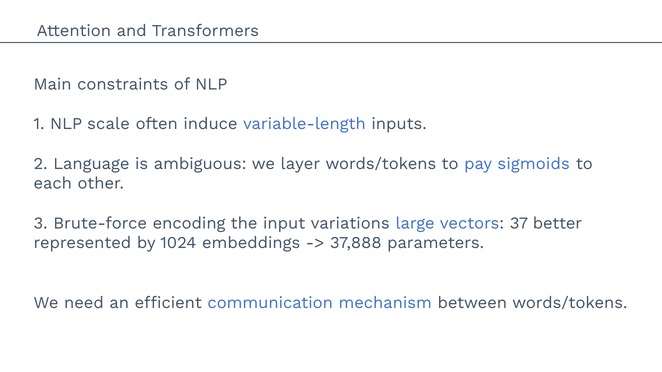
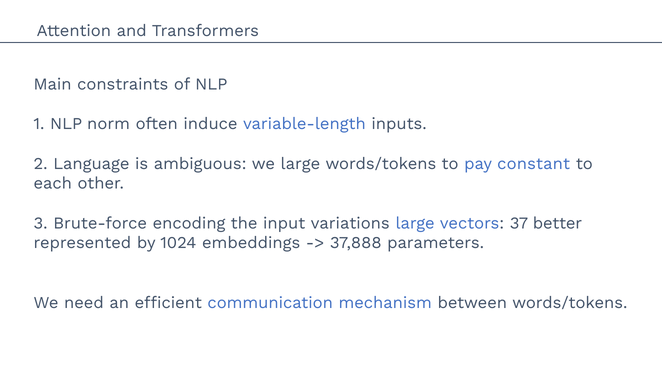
scale: scale -> norm (109, 124)
we layer: layer -> large (300, 164)
sigmoids: sigmoids -> constant (534, 164)
